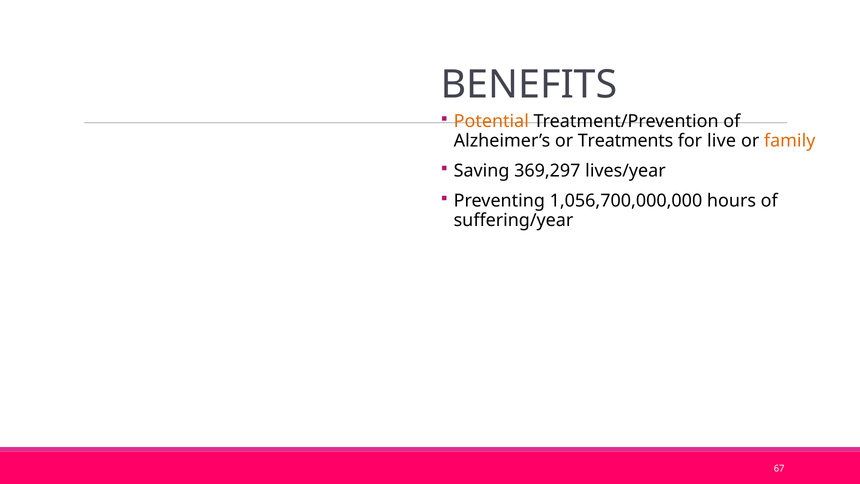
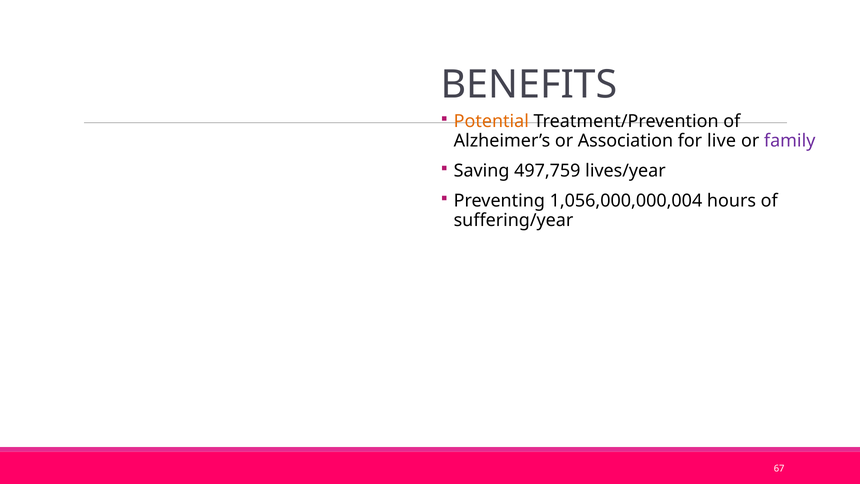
Treatments: Treatments -> Association (625, 141)
family colour: orange -> purple (790, 141)
369,297: 369,297 -> 497,759 (547, 171)
1,056,700,000,000: 1,056,700,000,000 -> 1,056,000,000,004 (626, 201)
